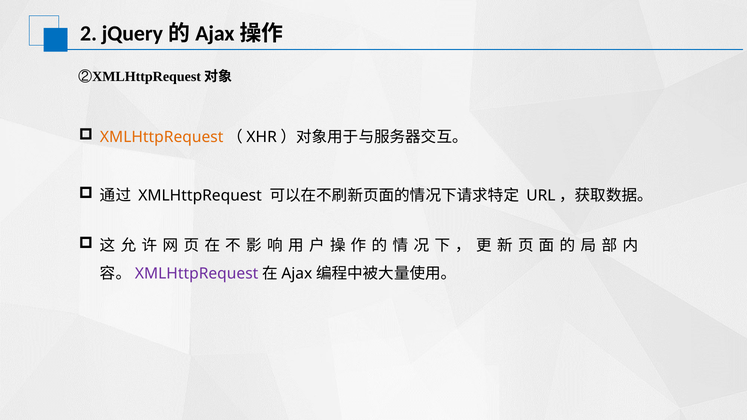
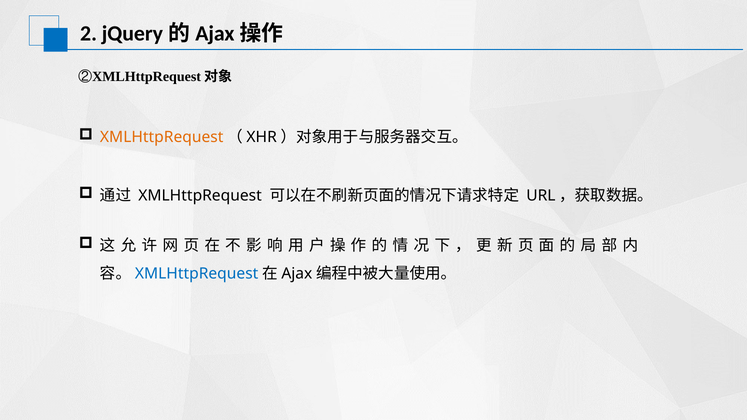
XMLHttpRequest colour: purple -> blue (197, 274)
